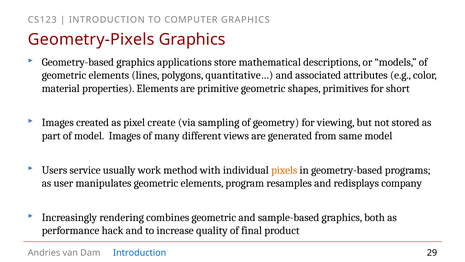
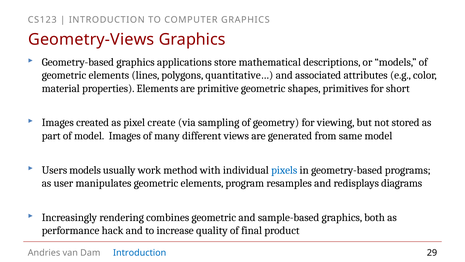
Geometry-Pixels: Geometry-Pixels -> Geometry-Views (91, 39)
Users service: service -> models (85, 170)
pixels colour: orange -> blue (284, 170)
company: company -> diagrams (402, 183)
